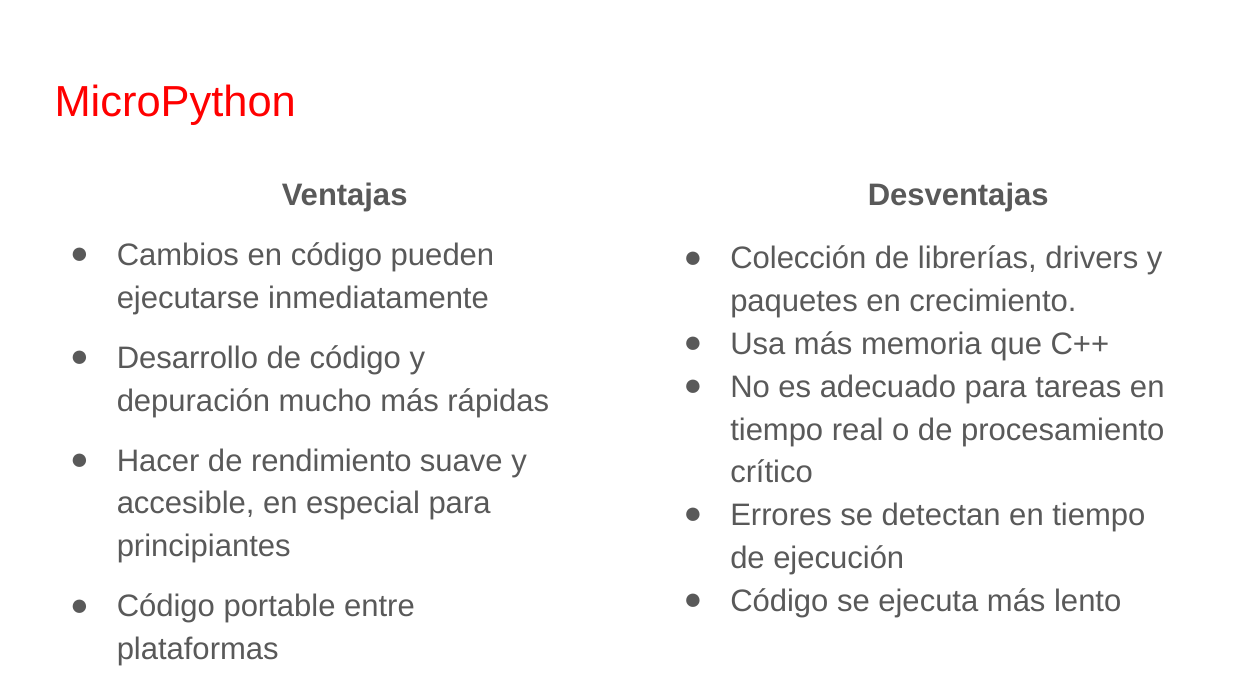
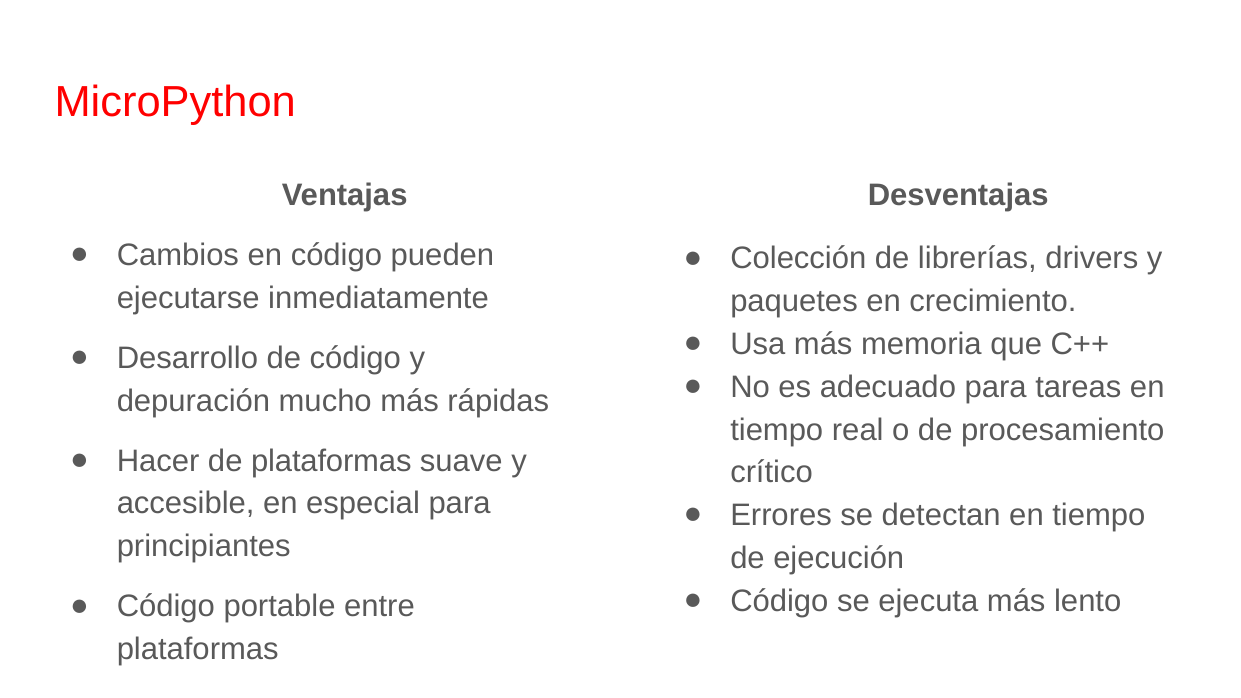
de rendimiento: rendimiento -> plataformas (331, 461)
